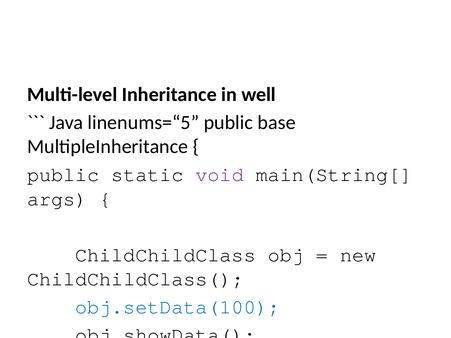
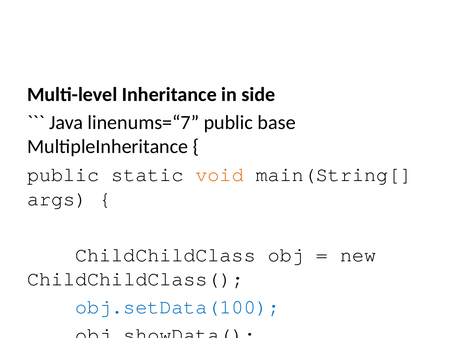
well: well -> side (258, 95)
linenums=“5: linenums=“5 -> linenums=“7 (143, 123)
void colour: purple -> orange (220, 175)
